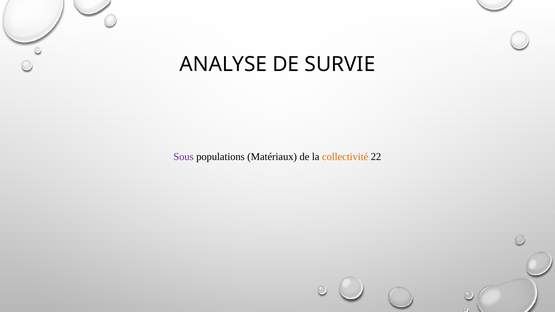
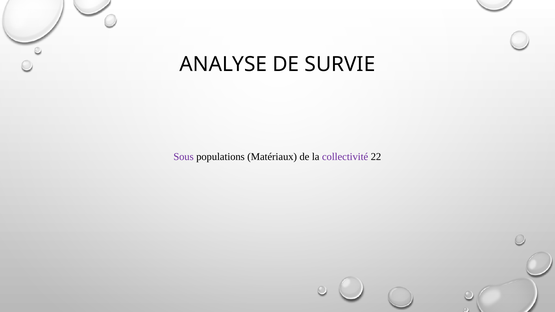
collectivité colour: orange -> purple (345, 157)
